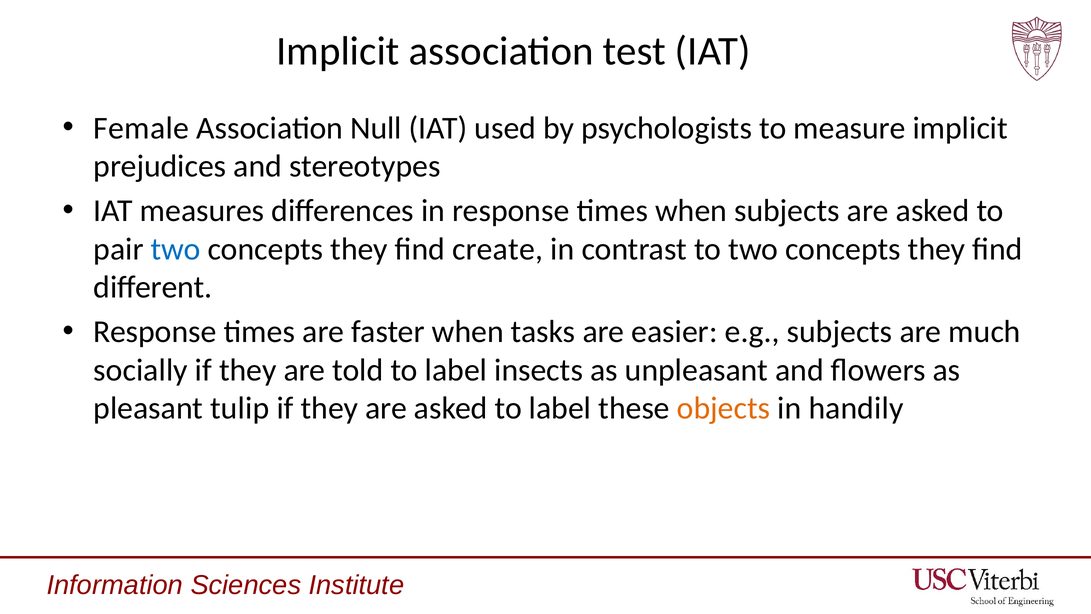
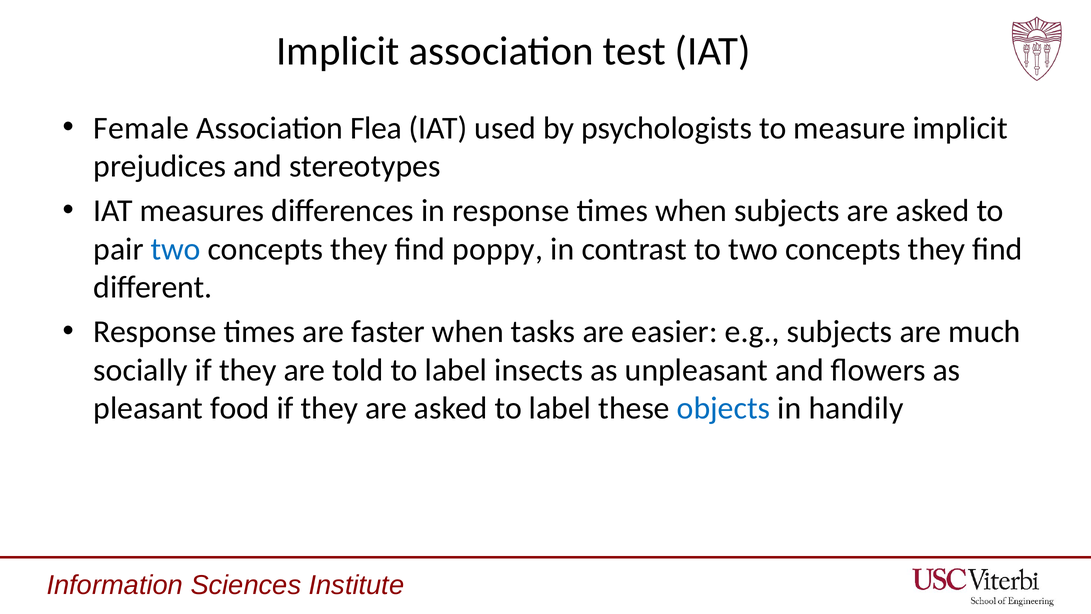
Null: Null -> Flea (376, 128)
create: create -> poppy (498, 249)
tulip: tulip -> food (240, 408)
objects colour: orange -> blue (724, 408)
